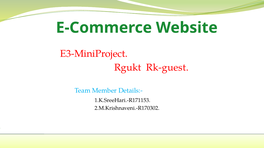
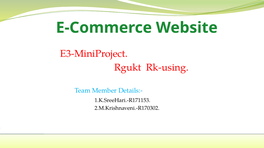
Rk-guest: Rk-guest -> Rk-using (167, 68)
